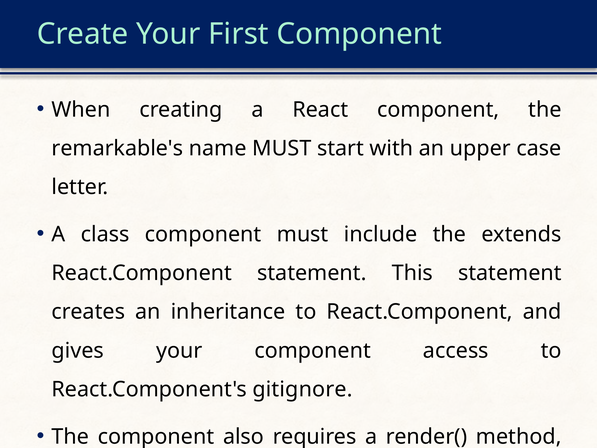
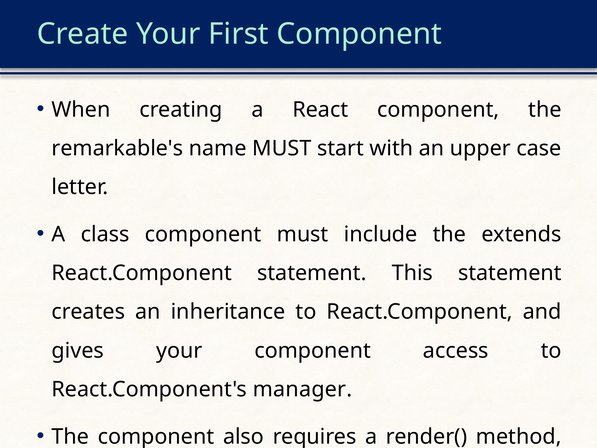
gitignore: gitignore -> manager (302, 389)
